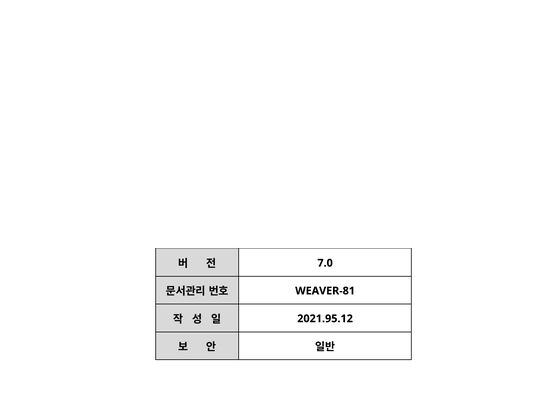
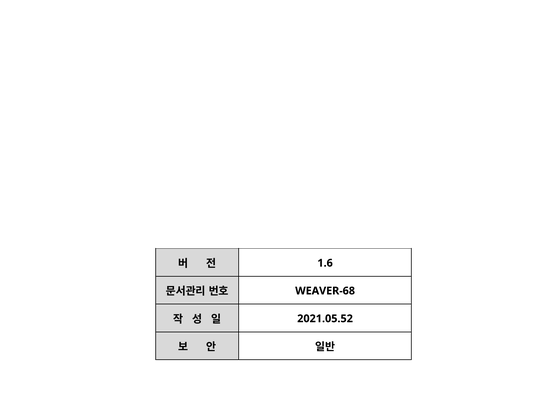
7.0: 7.0 -> 1.6 (325, 263)
WEAVER-81: WEAVER-81 -> WEAVER-68 (325, 291)
2021.95.12: 2021.95.12 -> 2021.05.52 (325, 318)
